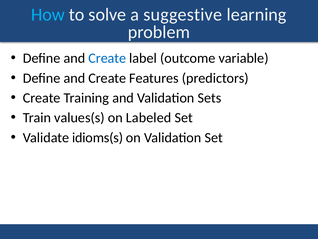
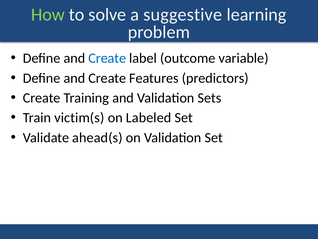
How colour: light blue -> light green (48, 15)
values(s: values(s -> victim(s (79, 118)
idioms(s: idioms(s -> ahead(s (97, 137)
